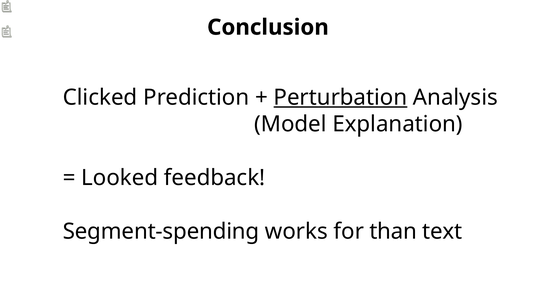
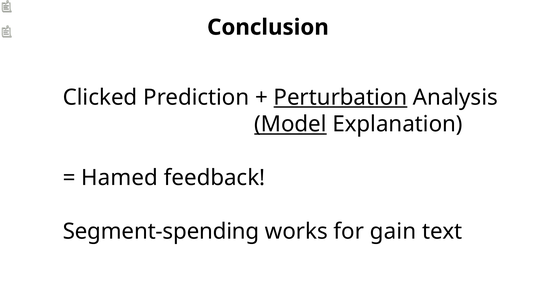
Model underline: none -> present (290, 124)
Looked: Looked -> Hamed (120, 178)
than: than -> gain (393, 231)
